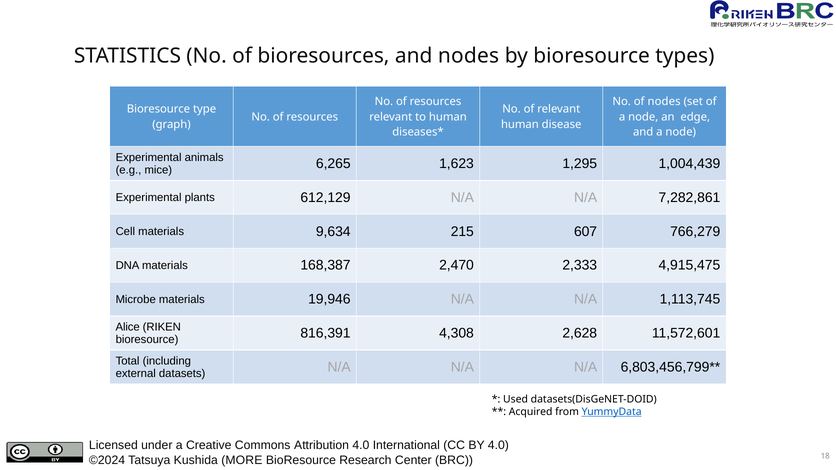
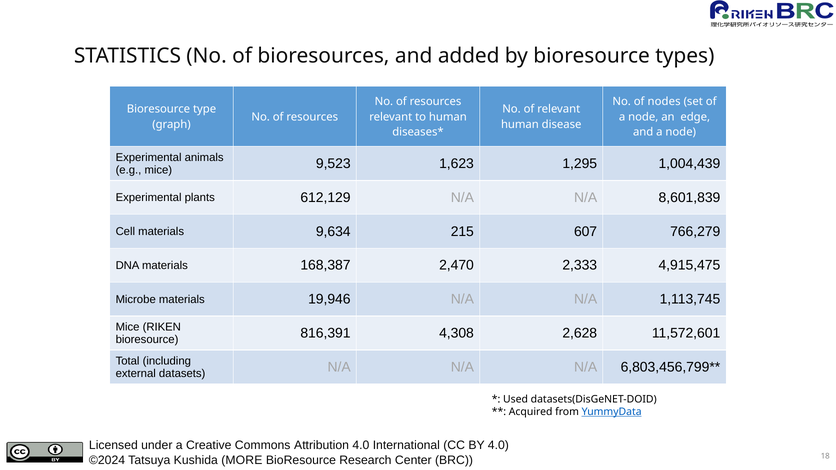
and nodes: nodes -> added (469, 56)
6,265: 6,265 -> 9,523 (333, 164)
7,282,861: 7,282,861 -> 8,601,839 (689, 198)
Alice: Alice -> Mice (128, 327)
